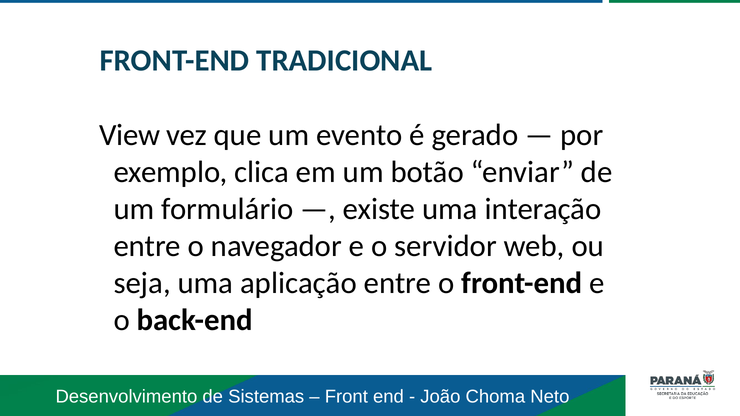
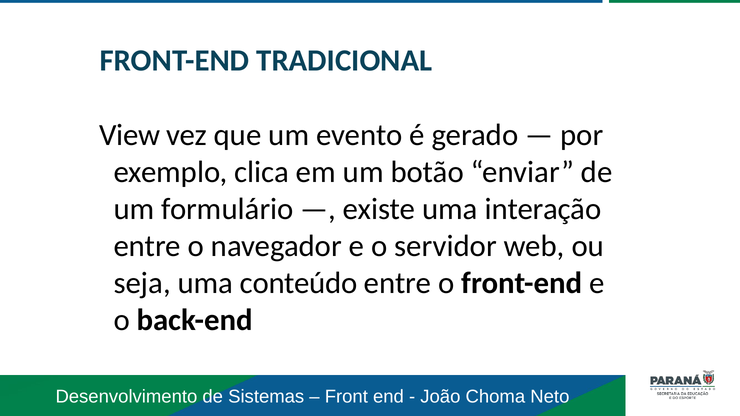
aplicação: aplicação -> conteúdo (299, 283)
